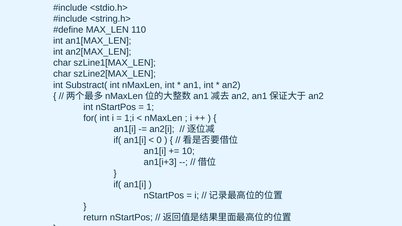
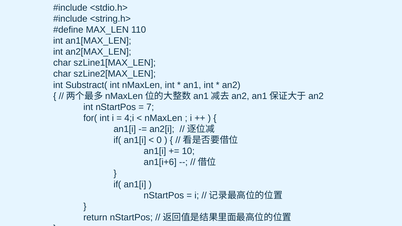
1: 1 -> 7 (150, 107)
1;i: 1;i -> 4;i (129, 118)
an1[i+3: an1[i+3 -> an1[i+6 (160, 162)
